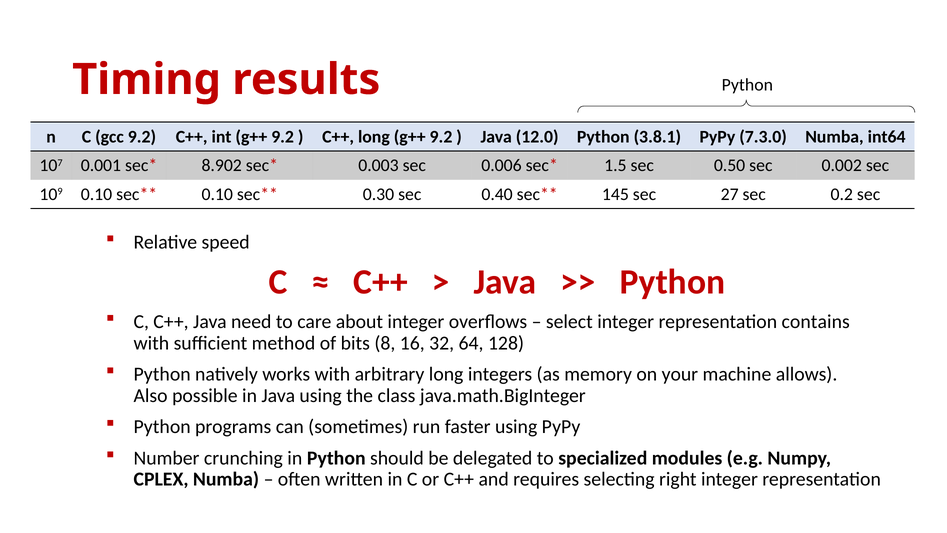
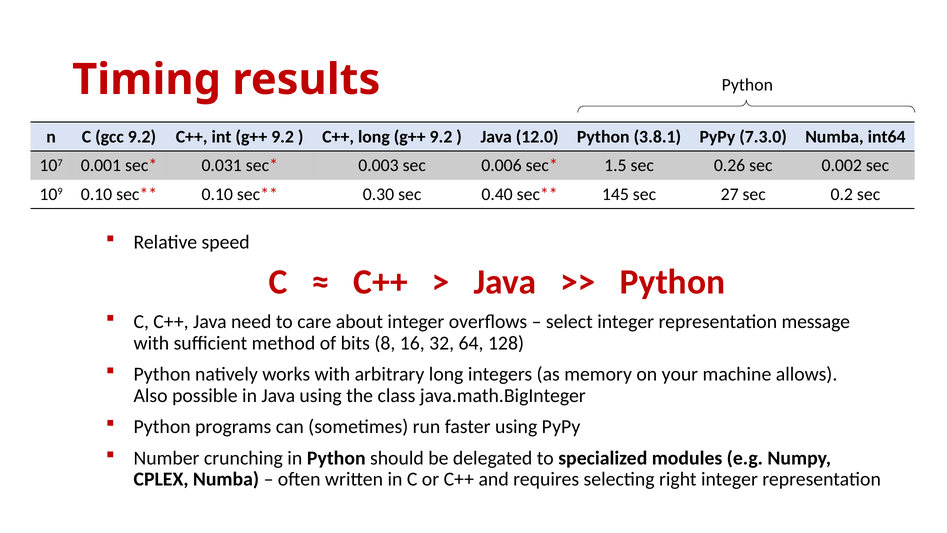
8.902: 8.902 -> 0.031 (222, 165)
0.50: 0.50 -> 0.26 (730, 165)
contains: contains -> message (816, 322)
